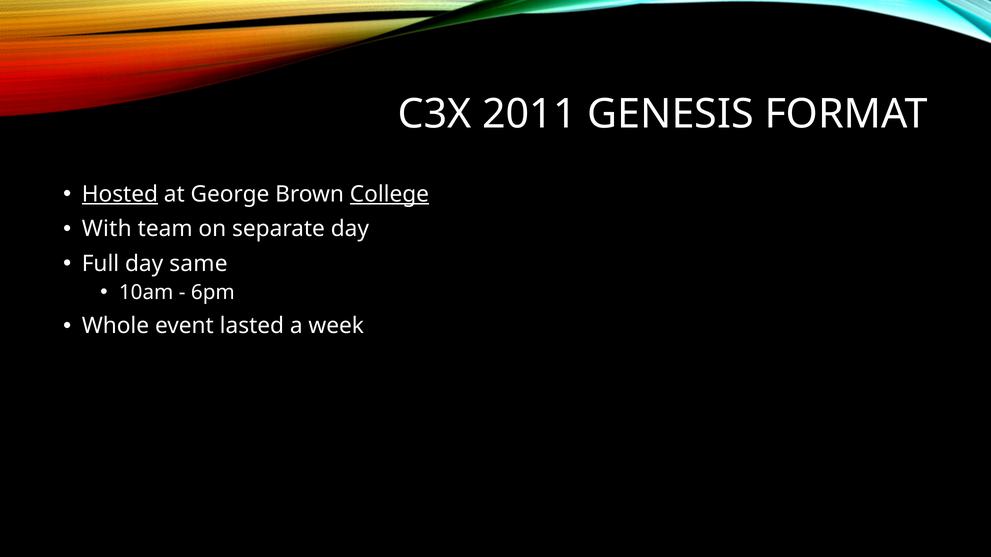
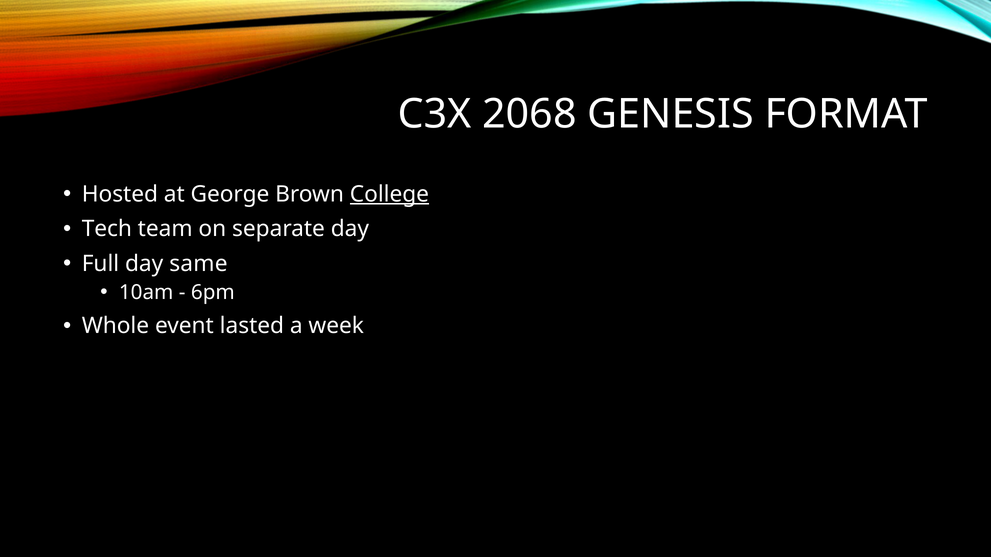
2011: 2011 -> 2068 (530, 114)
Hosted underline: present -> none (120, 194)
With: With -> Tech (107, 229)
